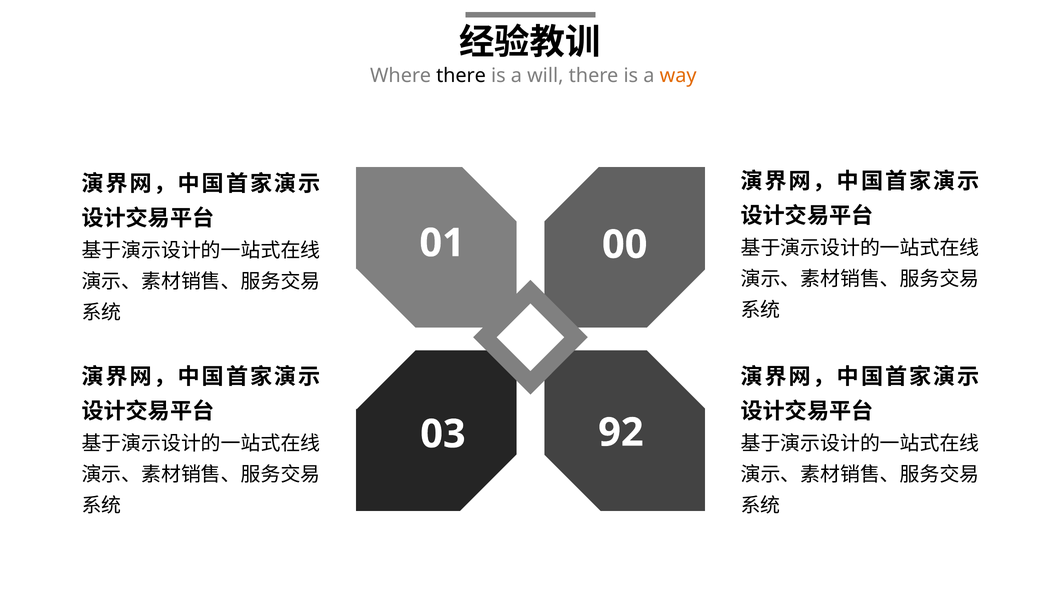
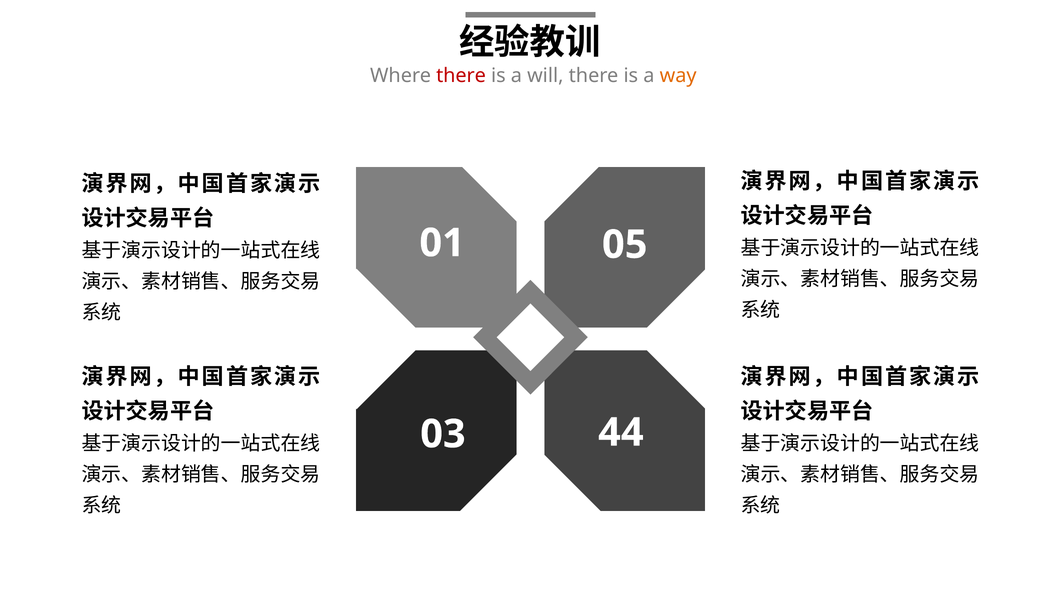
there colour: black -> red (461, 76)
00: 00 -> 05 (625, 245)
92: 92 -> 44 (621, 432)
